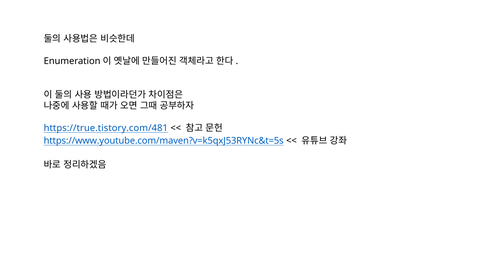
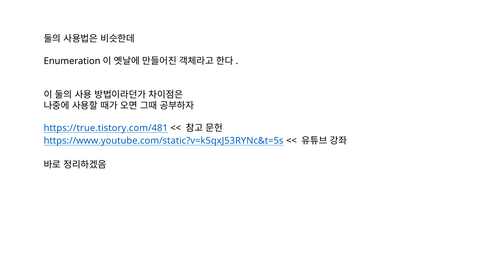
https://www.youtube.com/maven?v=k5qxJ53RYNc&t=5s: https://www.youtube.com/maven?v=k5qxJ53RYNc&t=5s -> https://www.youtube.com/static?v=k5qxJ53RYNc&t=5s (164, 141)
